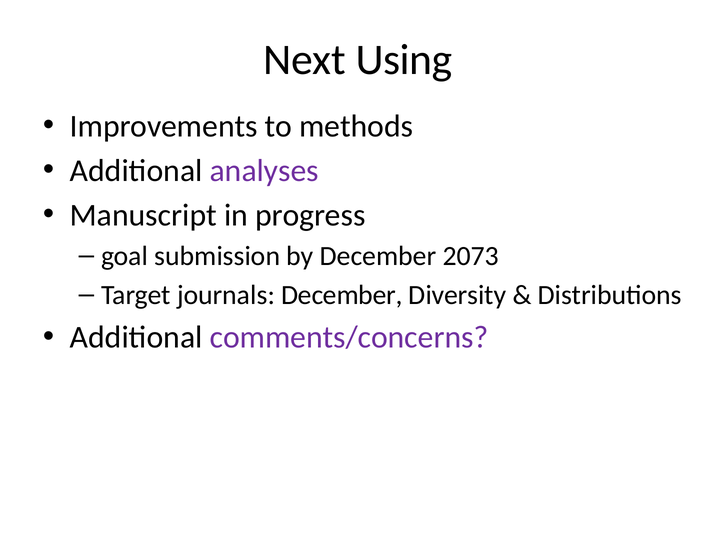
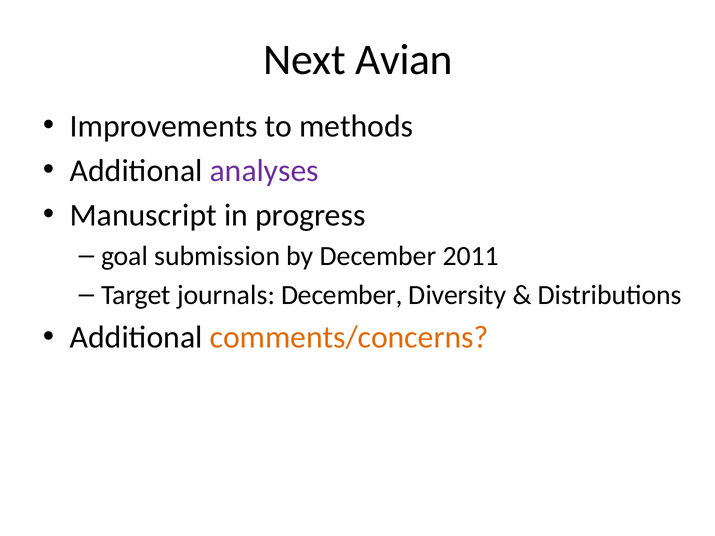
Using: Using -> Avian (404, 60)
2073: 2073 -> 2011 (471, 256)
comments/concerns colour: purple -> orange (349, 338)
